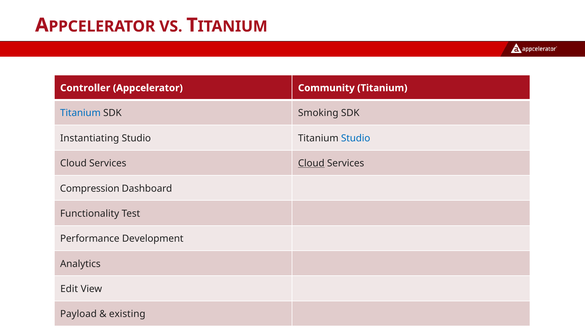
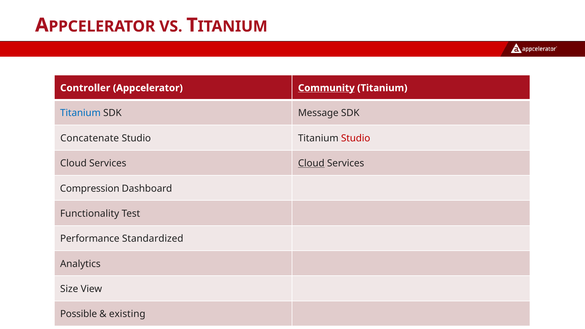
Community underline: none -> present (326, 88)
Smoking: Smoking -> Message (318, 113)
Instantiating: Instantiating -> Concatenate (90, 138)
Studio colour: blue -> red (356, 138)
Development: Development -> Standardized (153, 239)
Edit: Edit -> Size (69, 289)
Payload: Payload -> Possible (79, 314)
